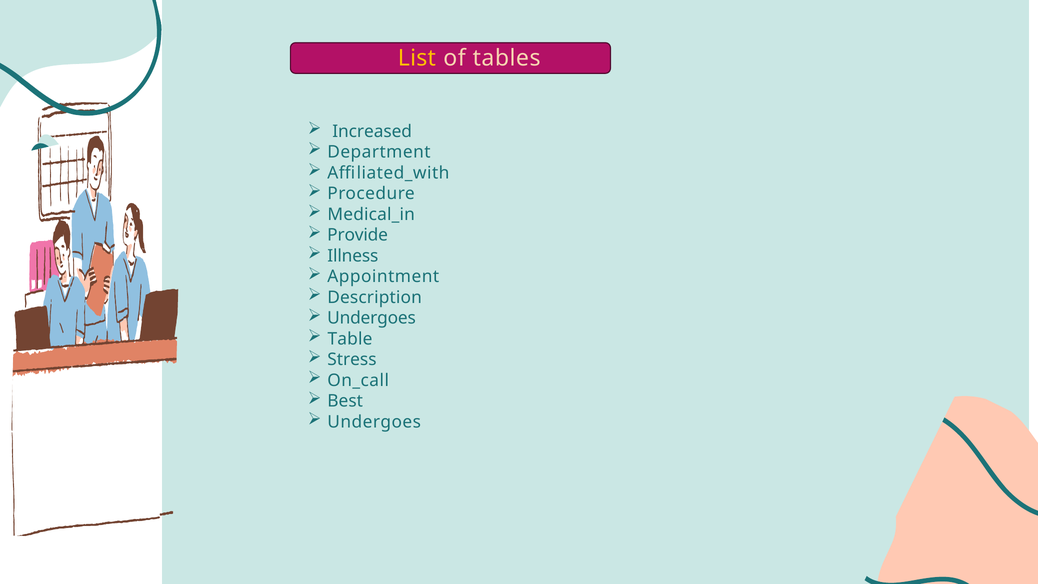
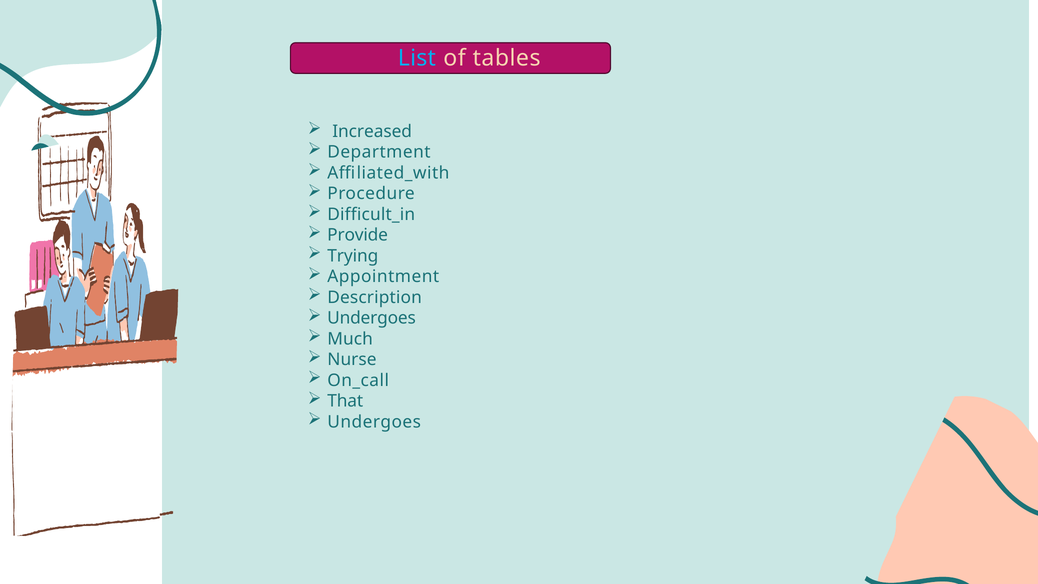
List colour: yellow -> light blue (417, 58)
Medical_in: Medical_in -> Difficult_in (371, 214)
Illness: Illness -> Trying (353, 256)
Table: Table -> Much (350, 339)
Stress: Stress -> Nurse (352, 360)
Best: Best -> That (345, 401)
